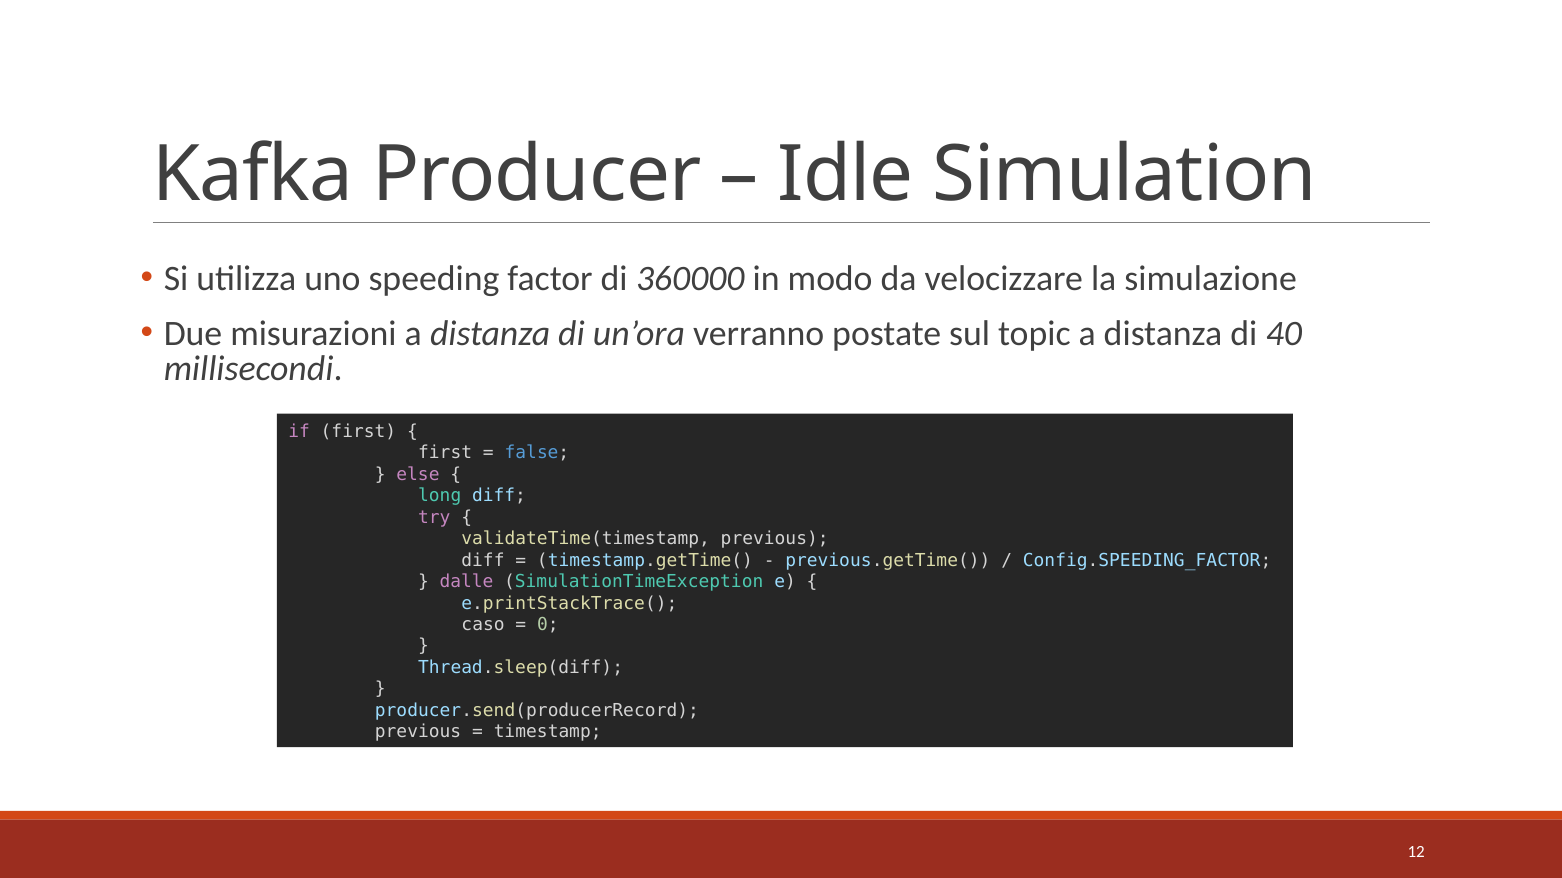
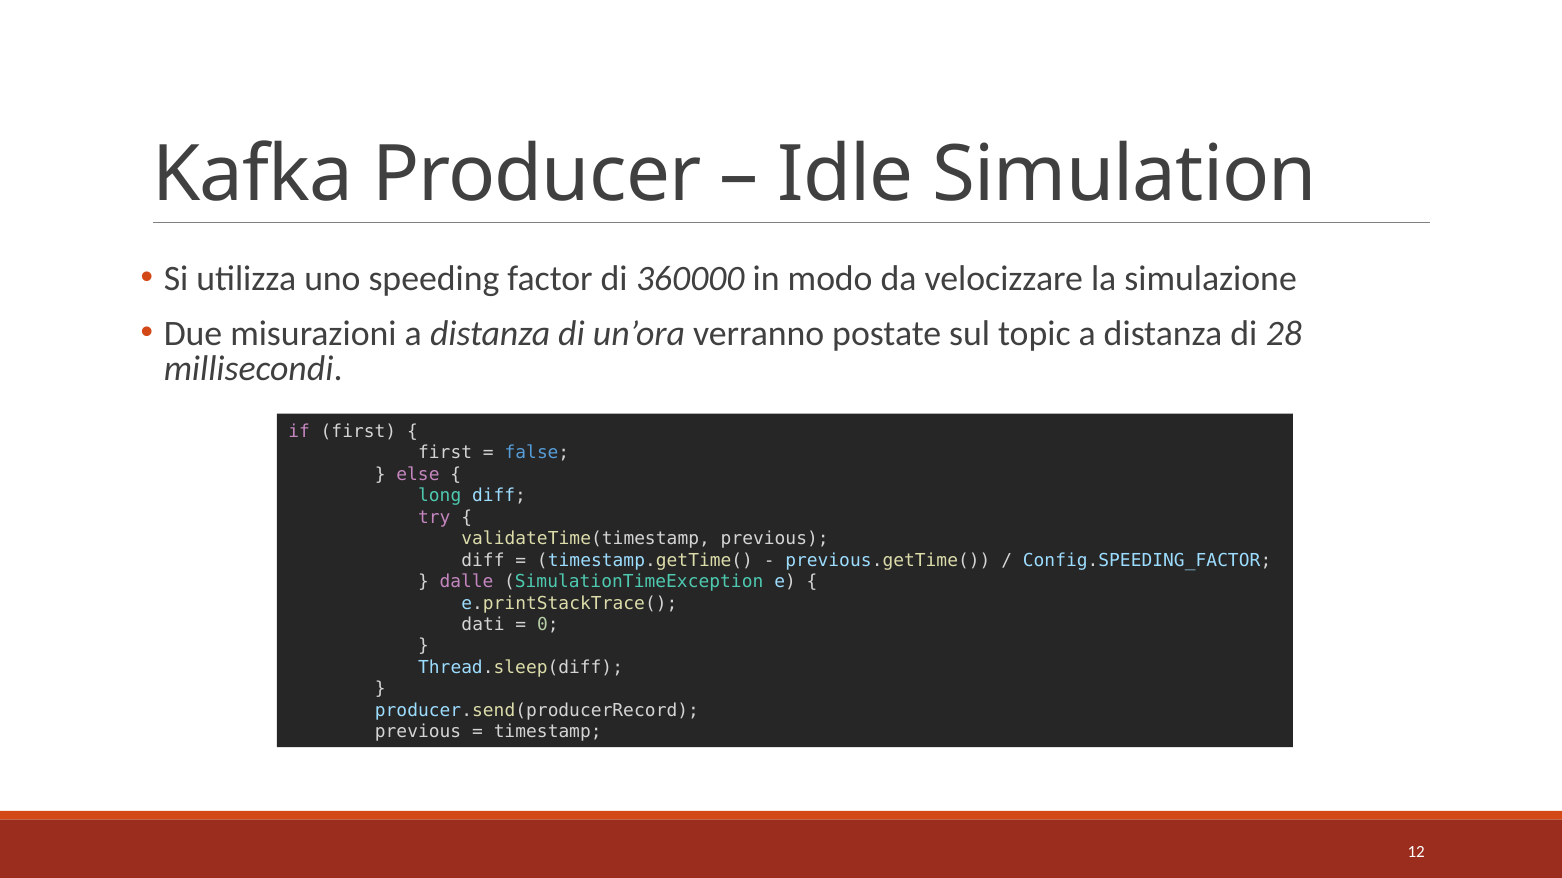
40: 40 -> 28 (1284, 334)
caso: caso -> dati (483, 625)
